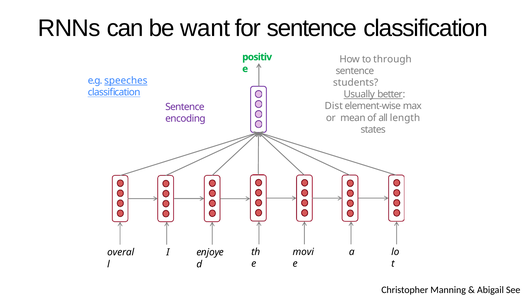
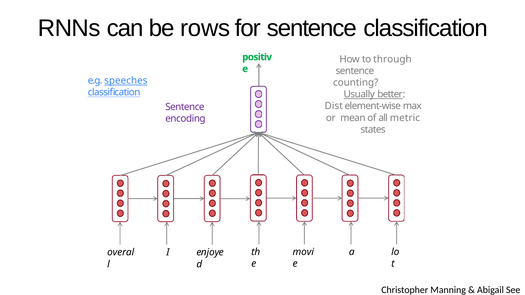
want: want -> rows (205, 28)
students: students -> counting (356, 83)
length: length -> metric (405, 118)
